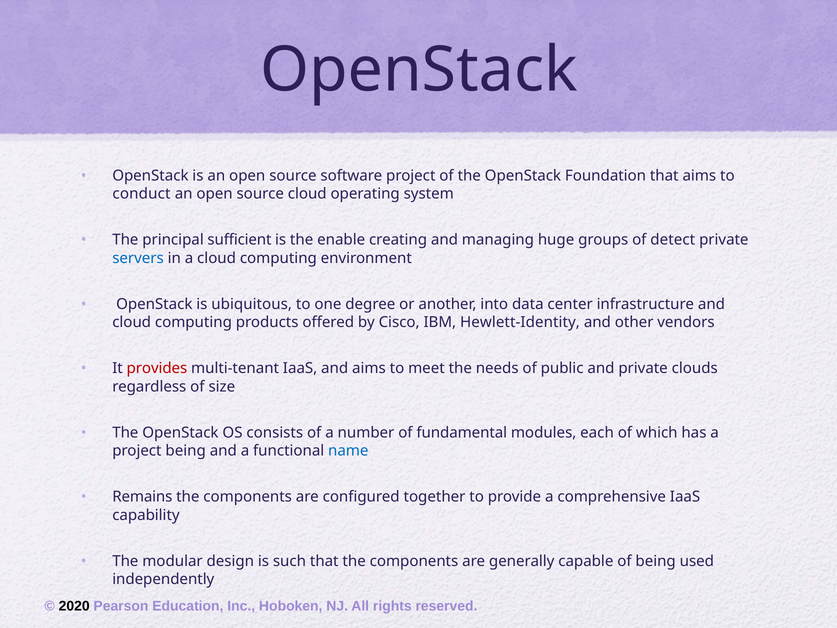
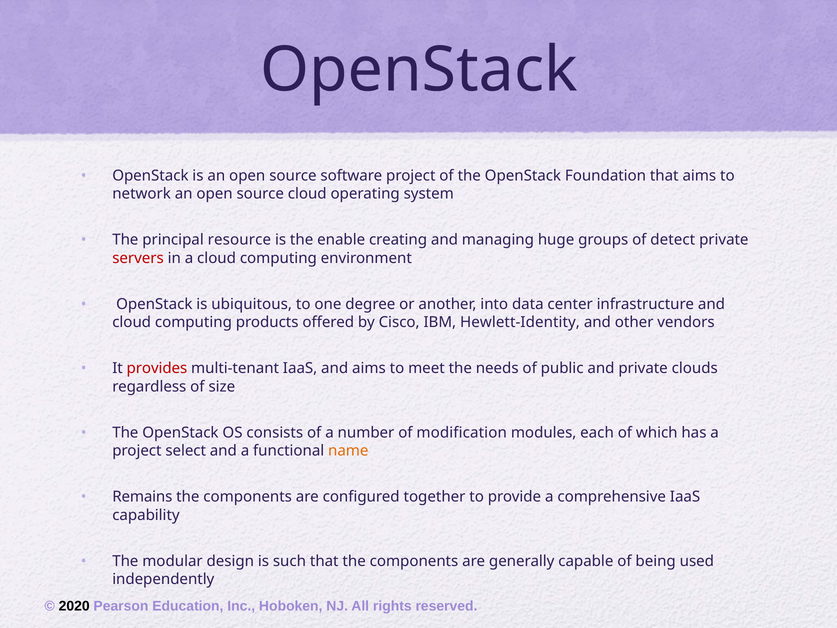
conduct: conduct -> network (142, 194)
sufficient: sufficient -> resource (239, 240)
servers colour: blue -> red (138, 258)
fundamental: fundamental -> modification (462, 433)
project being: being -> select (186, 451)
name colour: blue -> orange (348, 451)
